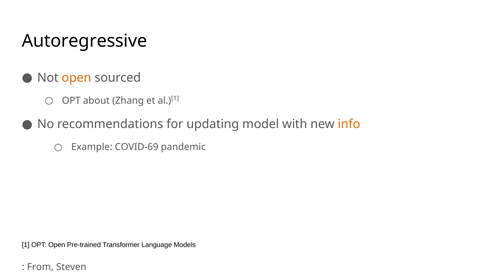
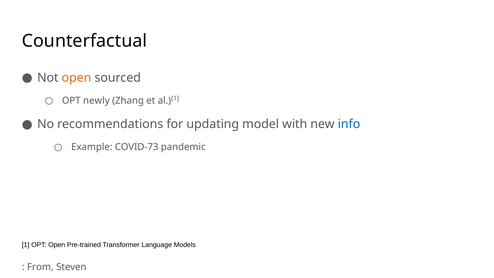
Autoregressive: Autoregressive -> Counterfactual (84, 41)
about: about -> newly (96, 101)
info colour: orange -> blue (349, 124)
COVID-69: COVID-69 -> COVID-73 (137, 147)
